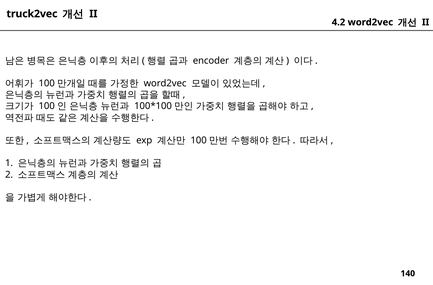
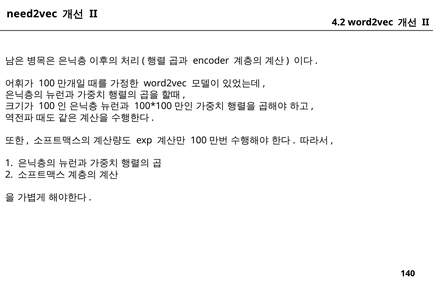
truck2vec: truck2vec -> need2vec (32, 14)
